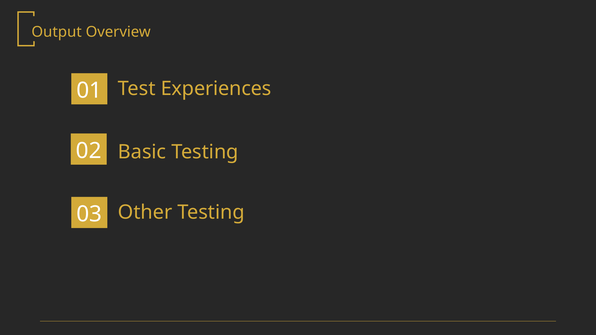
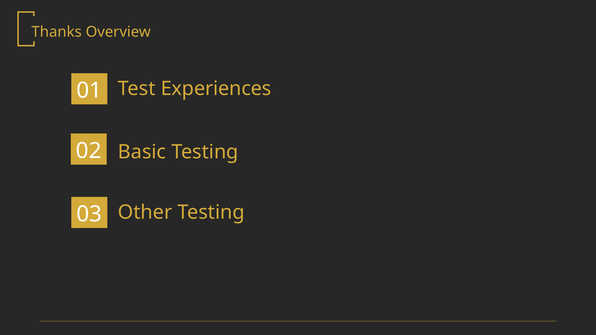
Output: Output -> Thanks (57, 32)
